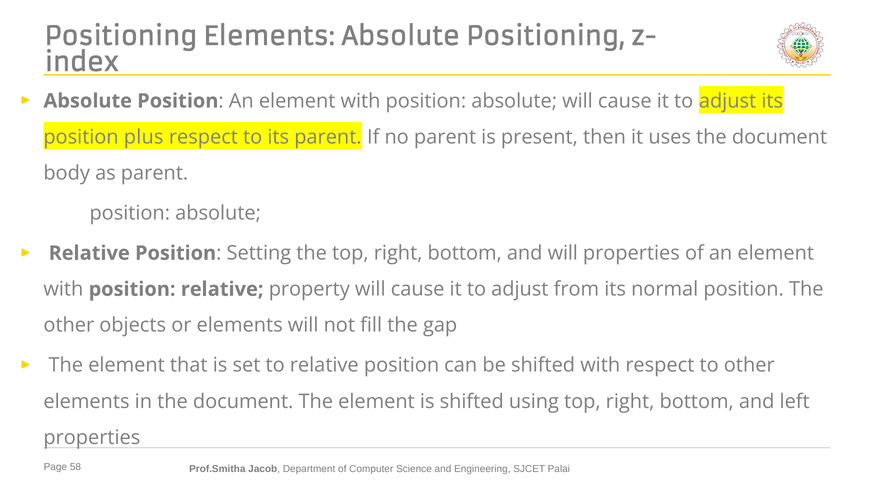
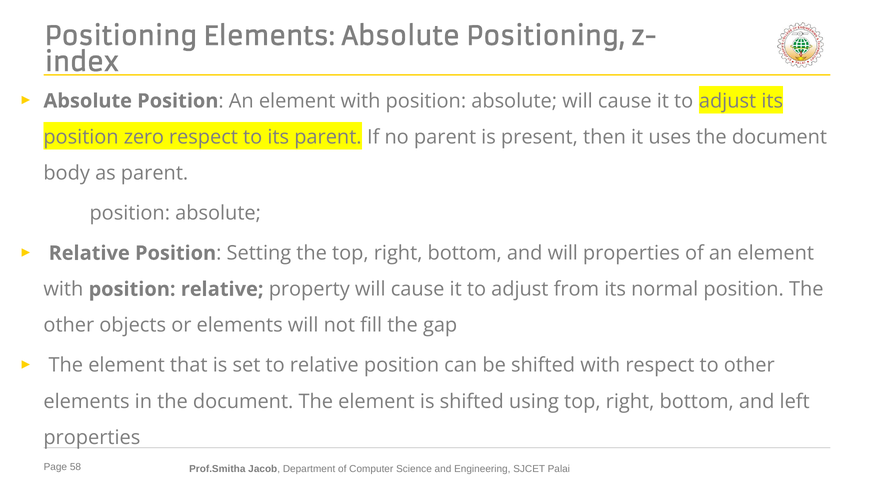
plus: plus -> zero (144, 137)
